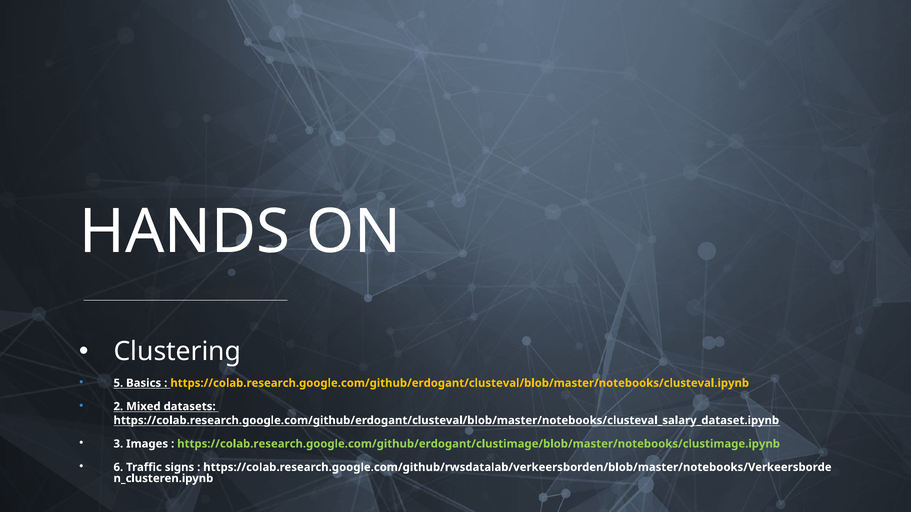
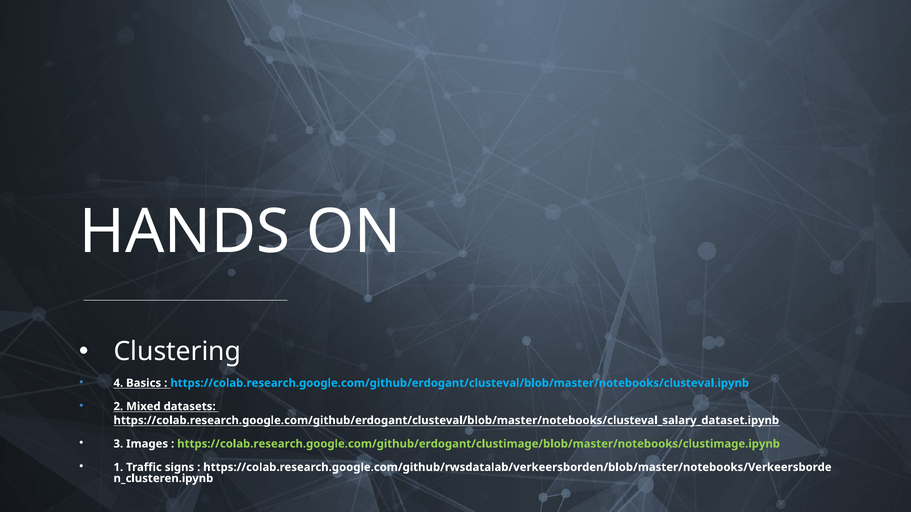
5: 5 -> 4 (118, 383)
https://colab.research.google.com/github/erdogant/clusteval/blob/master/notebooks/clusteval.ipynb colour: yellow -> light blue (460, 383)
6: 6 -> 1 (118, 468)
